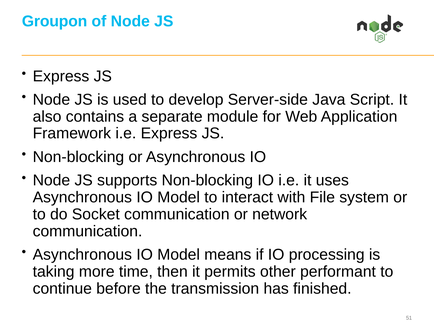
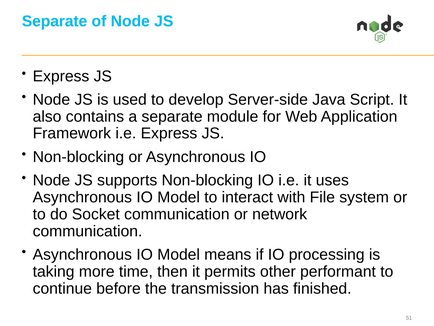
Groupon: Groupon -> Separate (55, 21)
